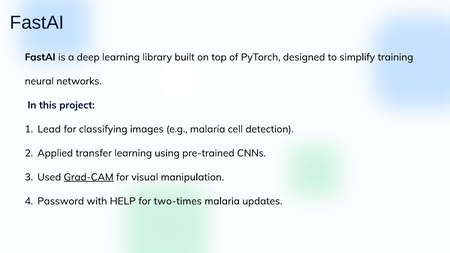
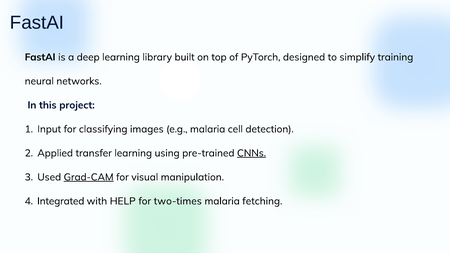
Lead: Lead -> Input (49, 129)
CNNs underline: none -> present (252, 153)
Password: Password -> Integrated (61, 201)
updates: updates -> fetching (262, 201)
